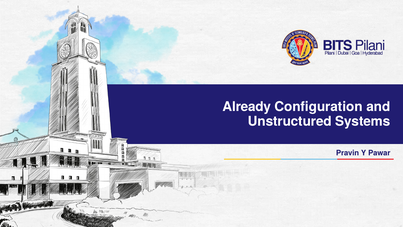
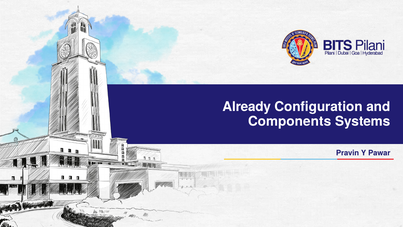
Unstructured: Unstructured -> Components (290, 121)
